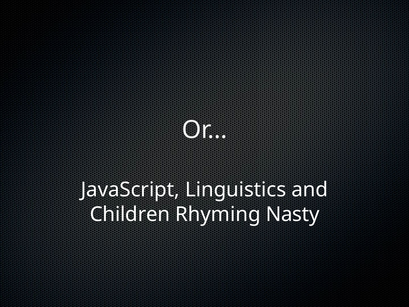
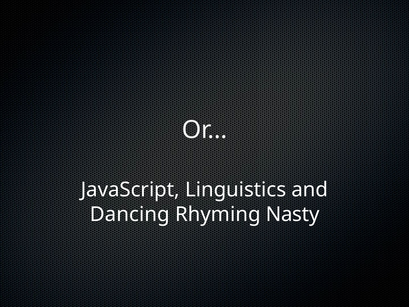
Children: Children -> Dancing (130, 214)
